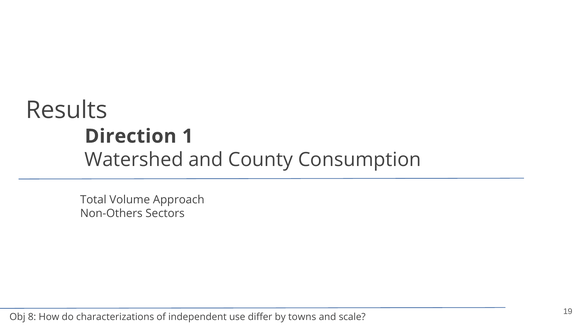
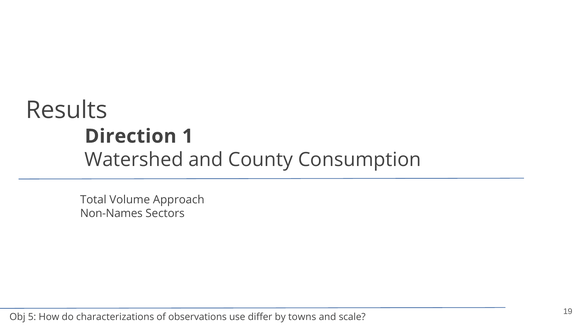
Non-Others: Non-Others -> Non-Names (111, 214)
8: 8 -> 5 (32, 318)
independent: independent -> observations (197, 318)
